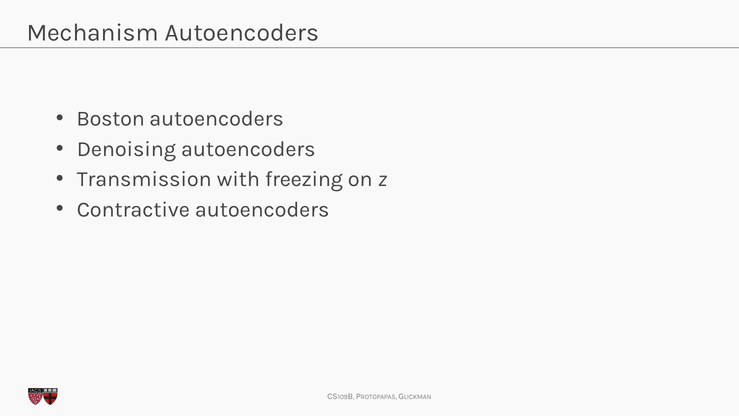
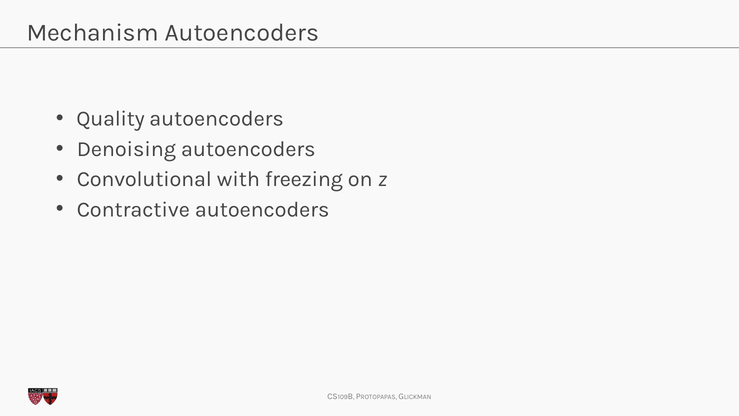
Boston: Boston -> Quality (111, 119)
Transmission: Transmission -> Convolutional (144, 179)
